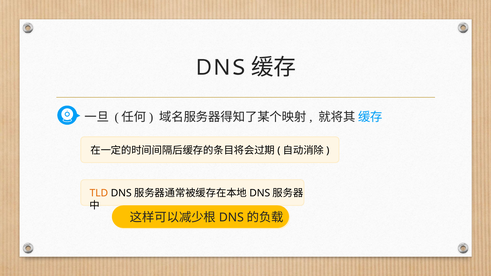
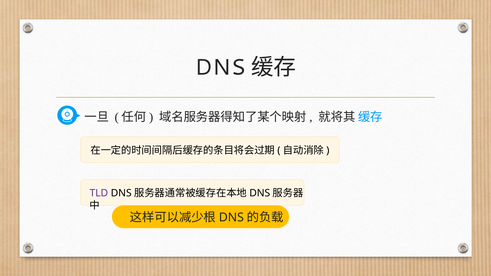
TLD colour: orange -> purple (99, 193)
